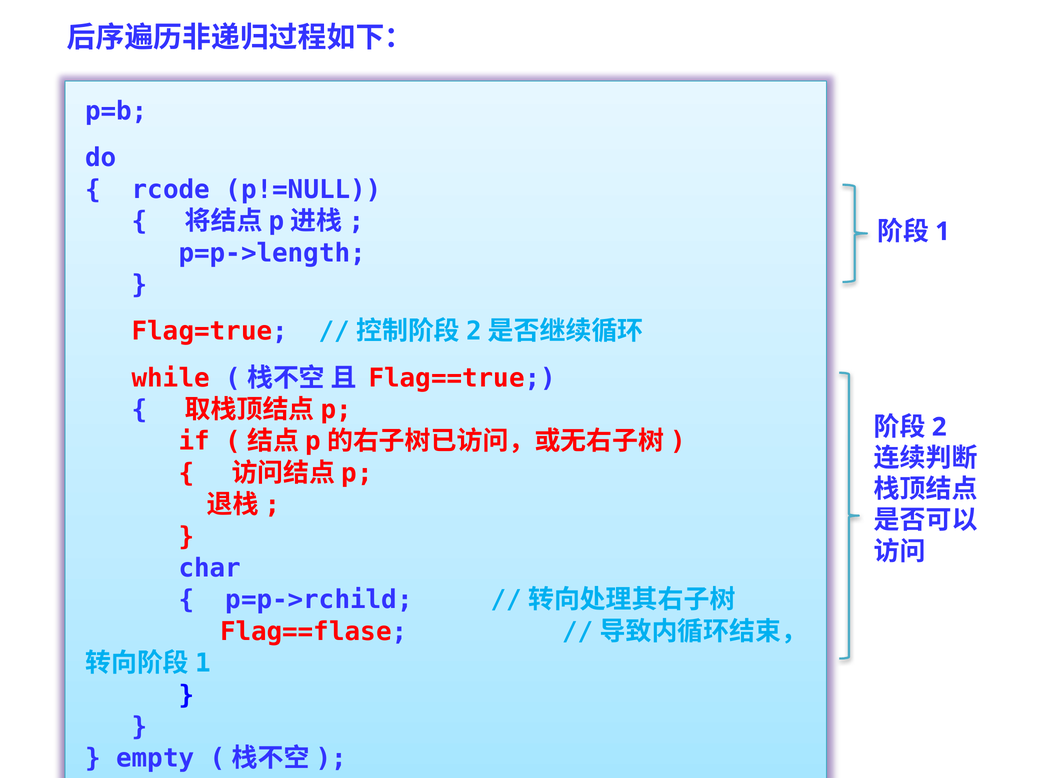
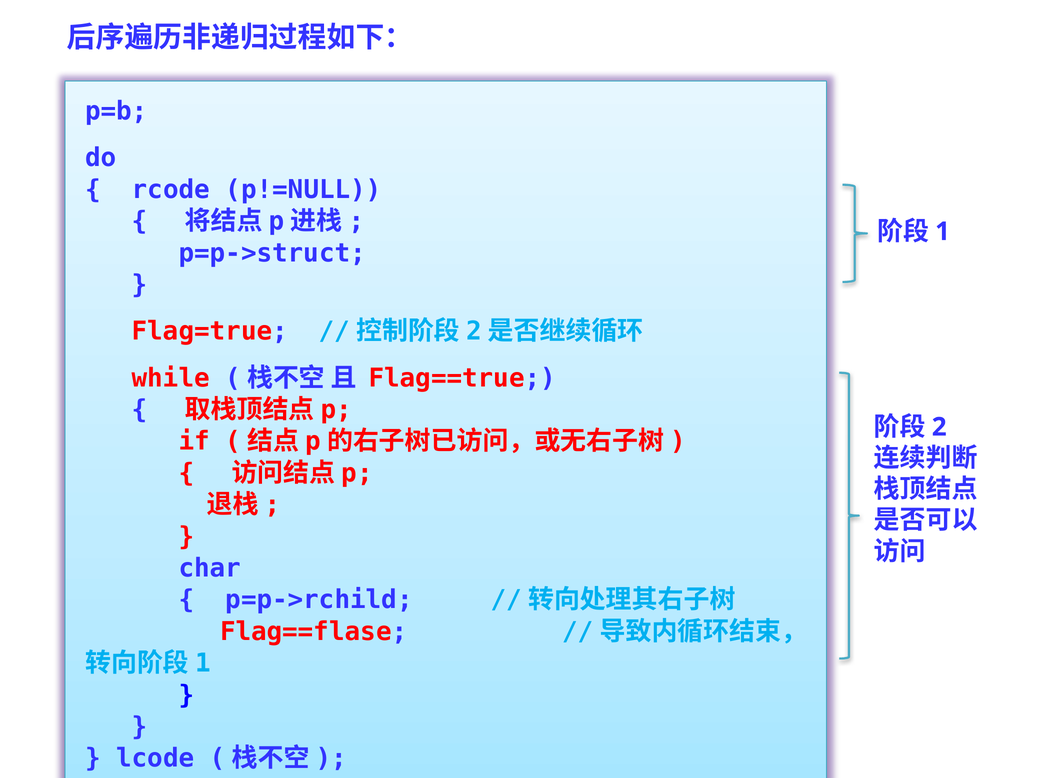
p=p->length: p=p->length -> p=p->struct (272, 253)
empty: empty -> lcode (155, 758)
